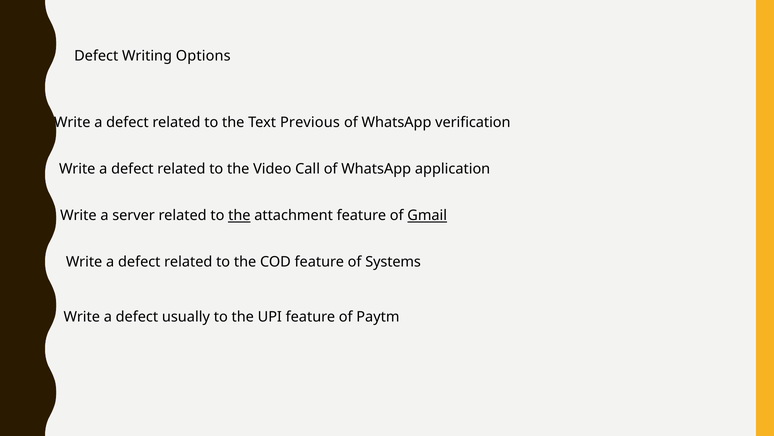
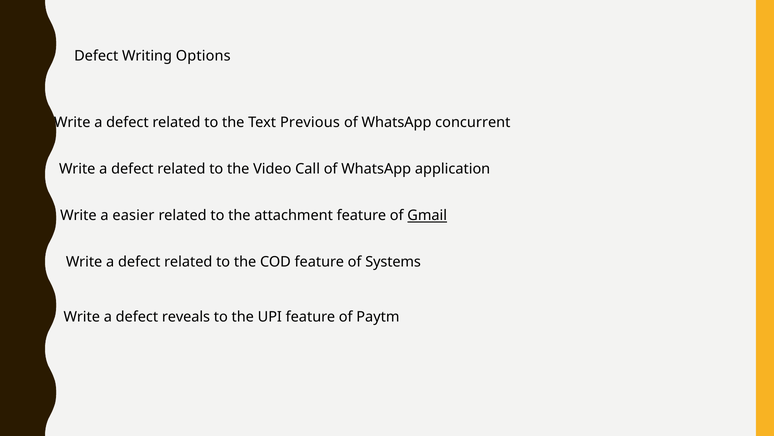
verification: verification -> concurrent (473, 123)
server: server -> easier (133, 215)
the underline: present -> none (239, 215)
usually: usually -> reveals (186, 317)
